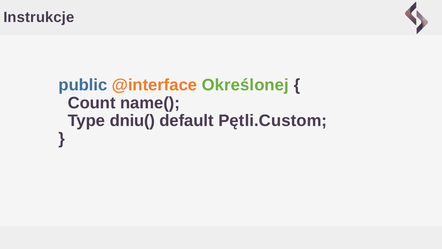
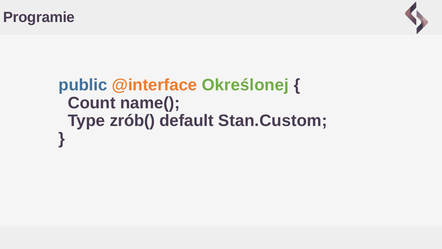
Instrukcje: Instrukcje -> Programie (39, 17)
dniu(: dniu( -> zrób( (132, 121)
Pętli.Custom: Pętli.Custom -> Stan.Custom (273, 121)
